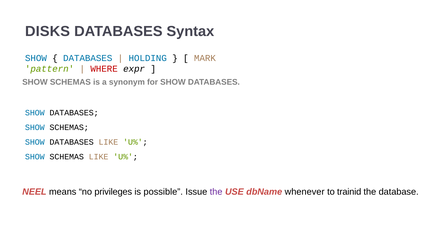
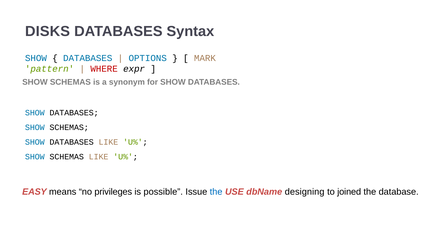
HOLDING: HOLDING -> OPTIONS (148, 58)
NEEL: NEEL -> EASY (34, 192)
the colour: purple -> blue (216, 192)
whenever: whenever -> designing (305, 192)
trainid: trainid -> joined (349, 192)
